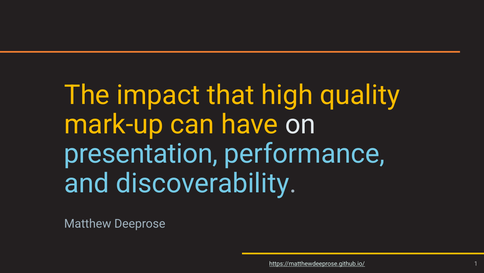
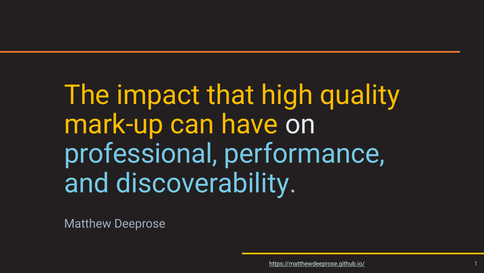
presentation: presentation -> professional (141, 154)
